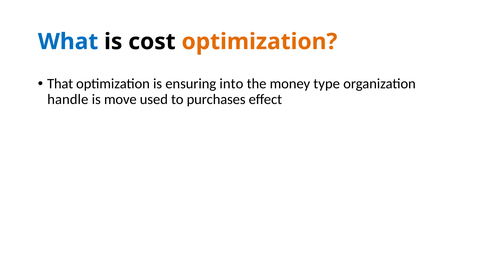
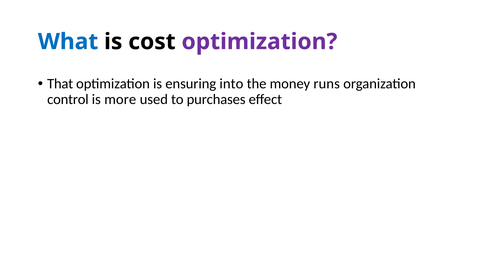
optimization colour: orange -> purple (259, 42)
type: type -> runs (327, 84)
handle: handle -> control (68, 100)
move: move -> more (120, 100)
